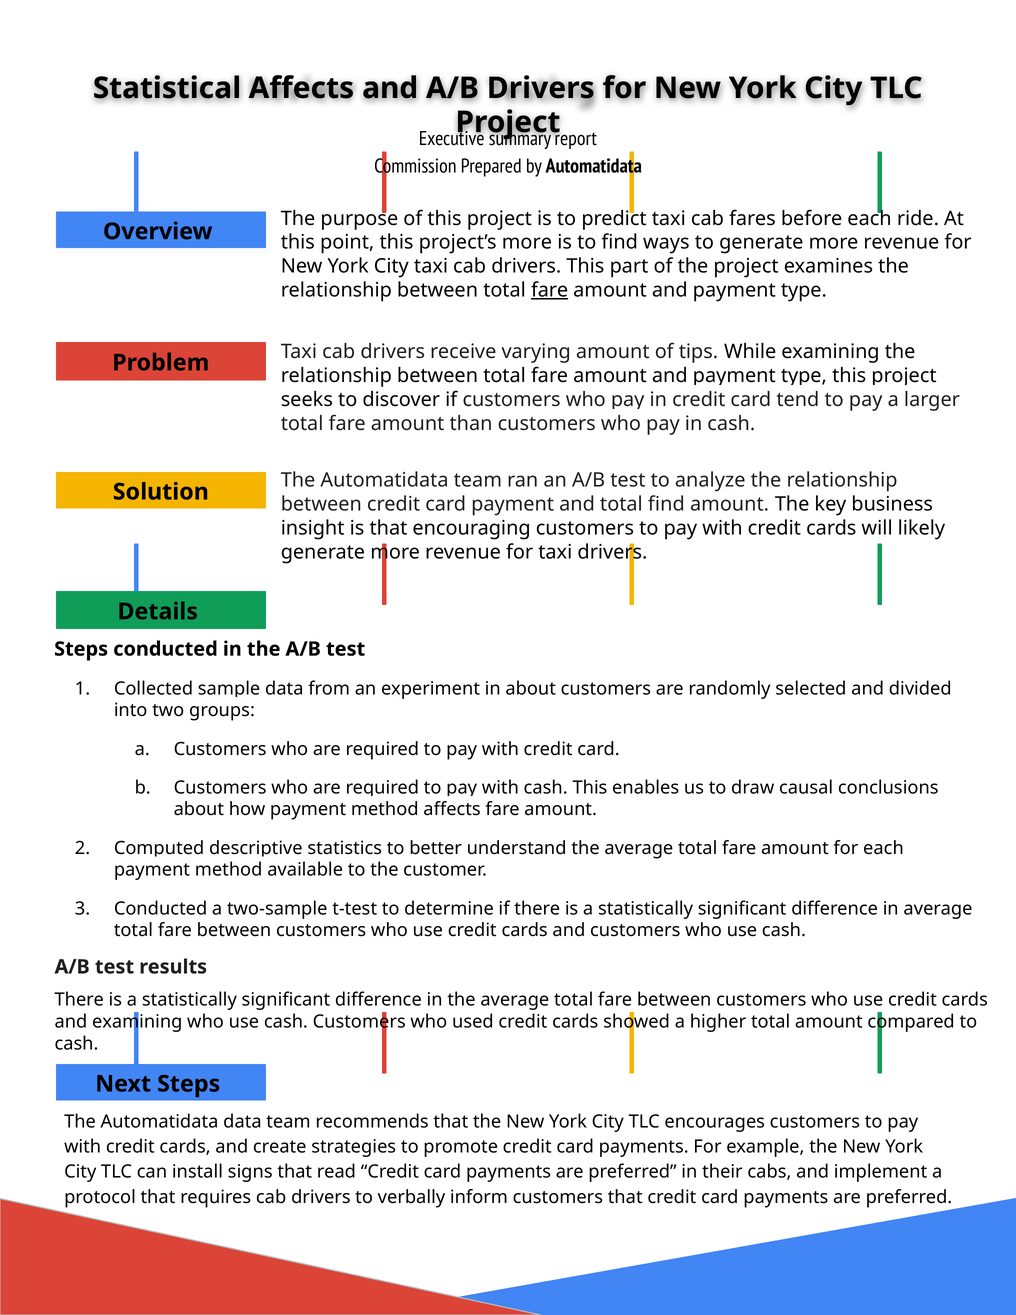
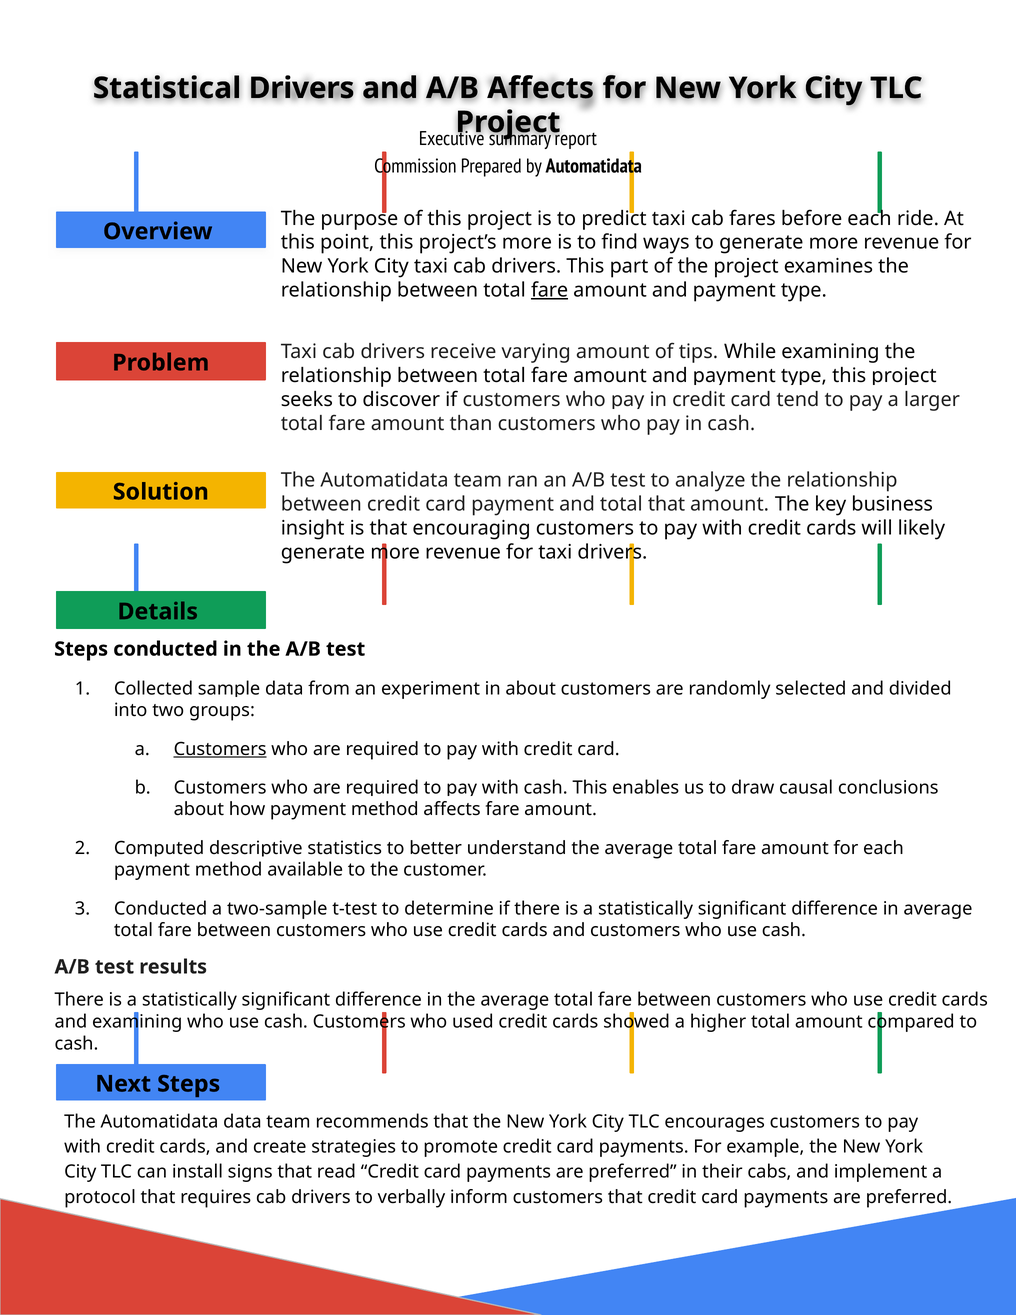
Statistical Affects: Affects -> Drivers (302, 88)
A/B Drivers: Drivers -> Affects (541, 88)
total find: find -> that (667, 504)
Customers underline: none -> present (220, 749)
